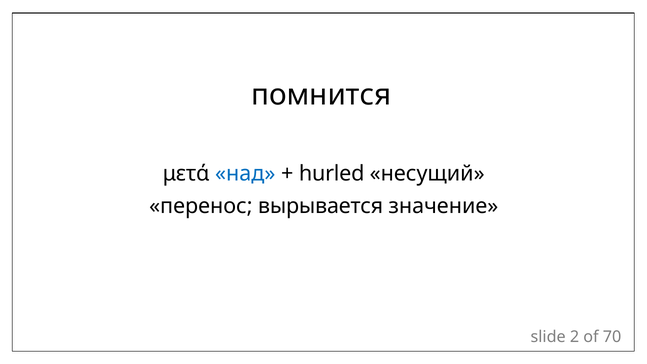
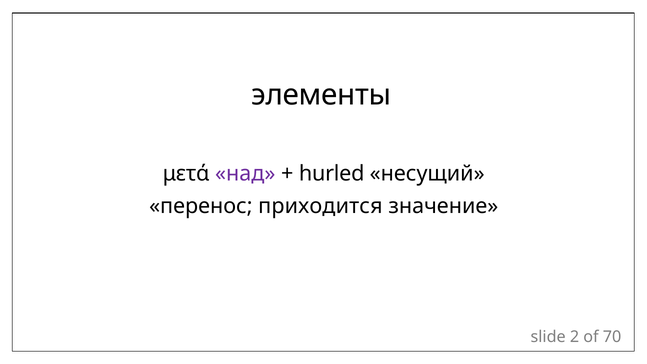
помнится: помнится -> элементы (321, 95)
над colour: blue -> purple (245, 173)
вырывается: вырывается -> приходится (320, 206)
